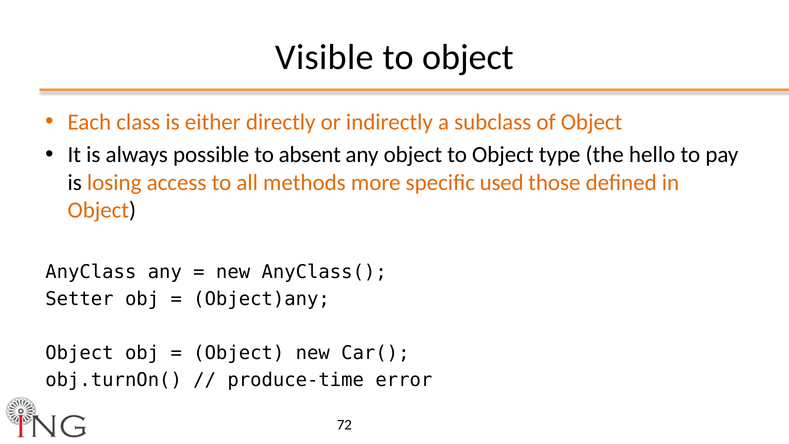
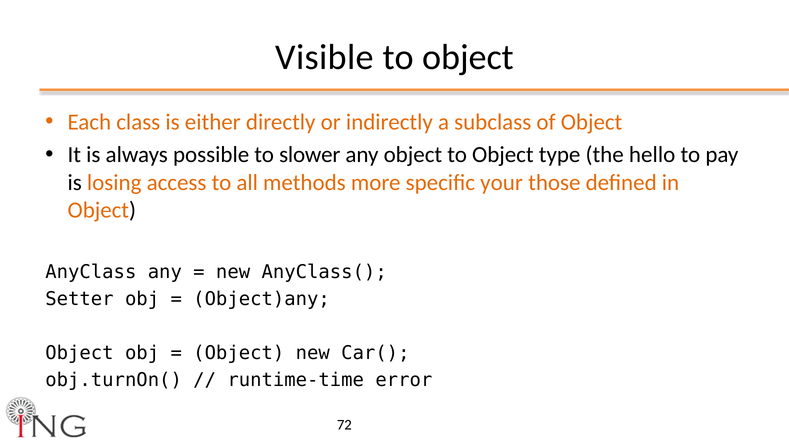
absent: absent -> slower (310, 155)
used: used -> your (502, 182)
produce-time: produce-time -> runtime-time (296, 380)
